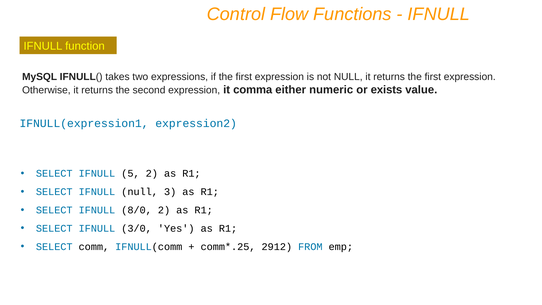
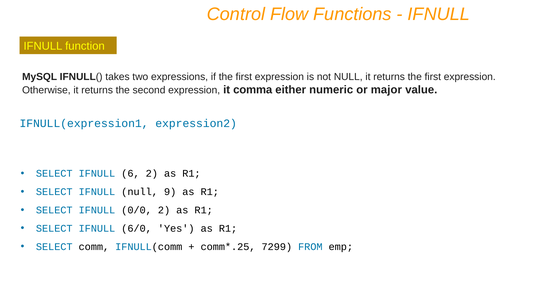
exists: exists -> major (386, 90)
5: 5 -> 6 (130, 174)
3: 3 -> 9 (170, 192)
8/0: 8/0 -> 0/0 (137, 210)
3/0: 3/0 -> 6/0 (137, 228)
2912: 2912 -> 7299 (277, 247)
